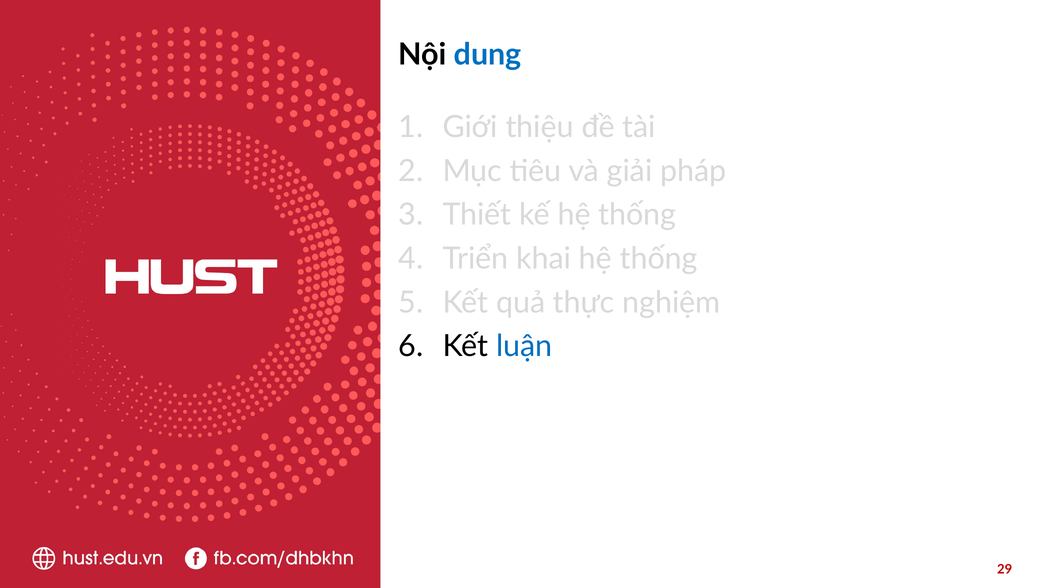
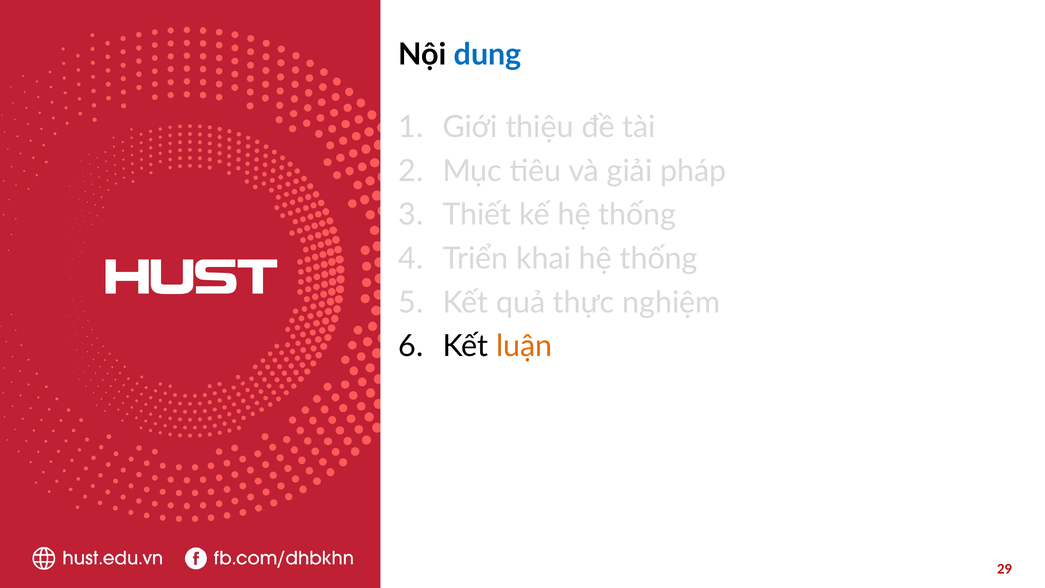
luận colour: blue -> orange (524, 346)
